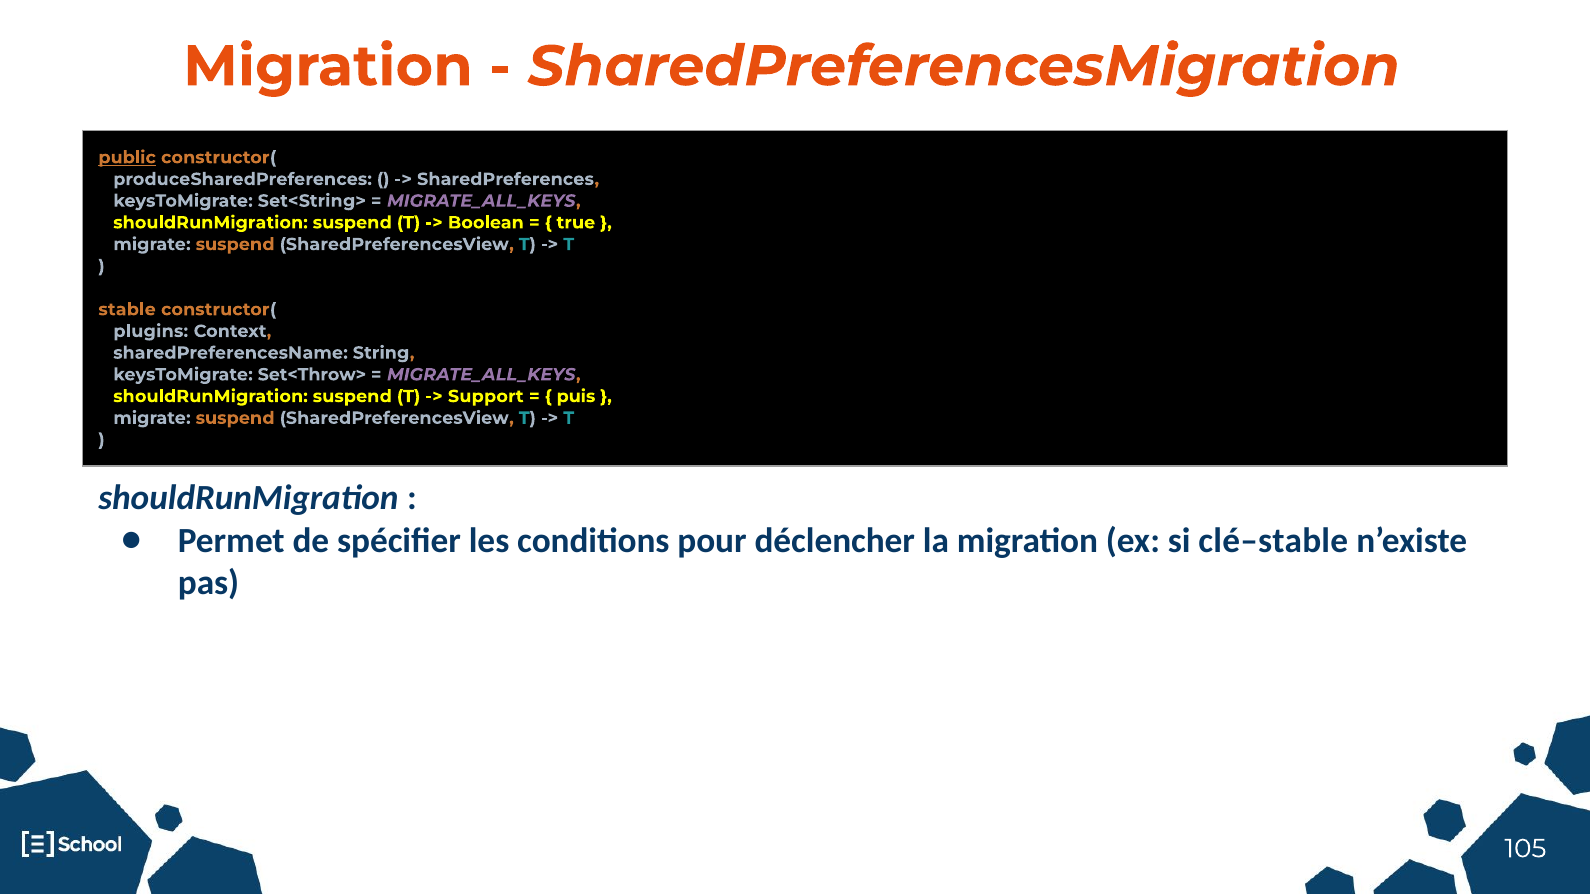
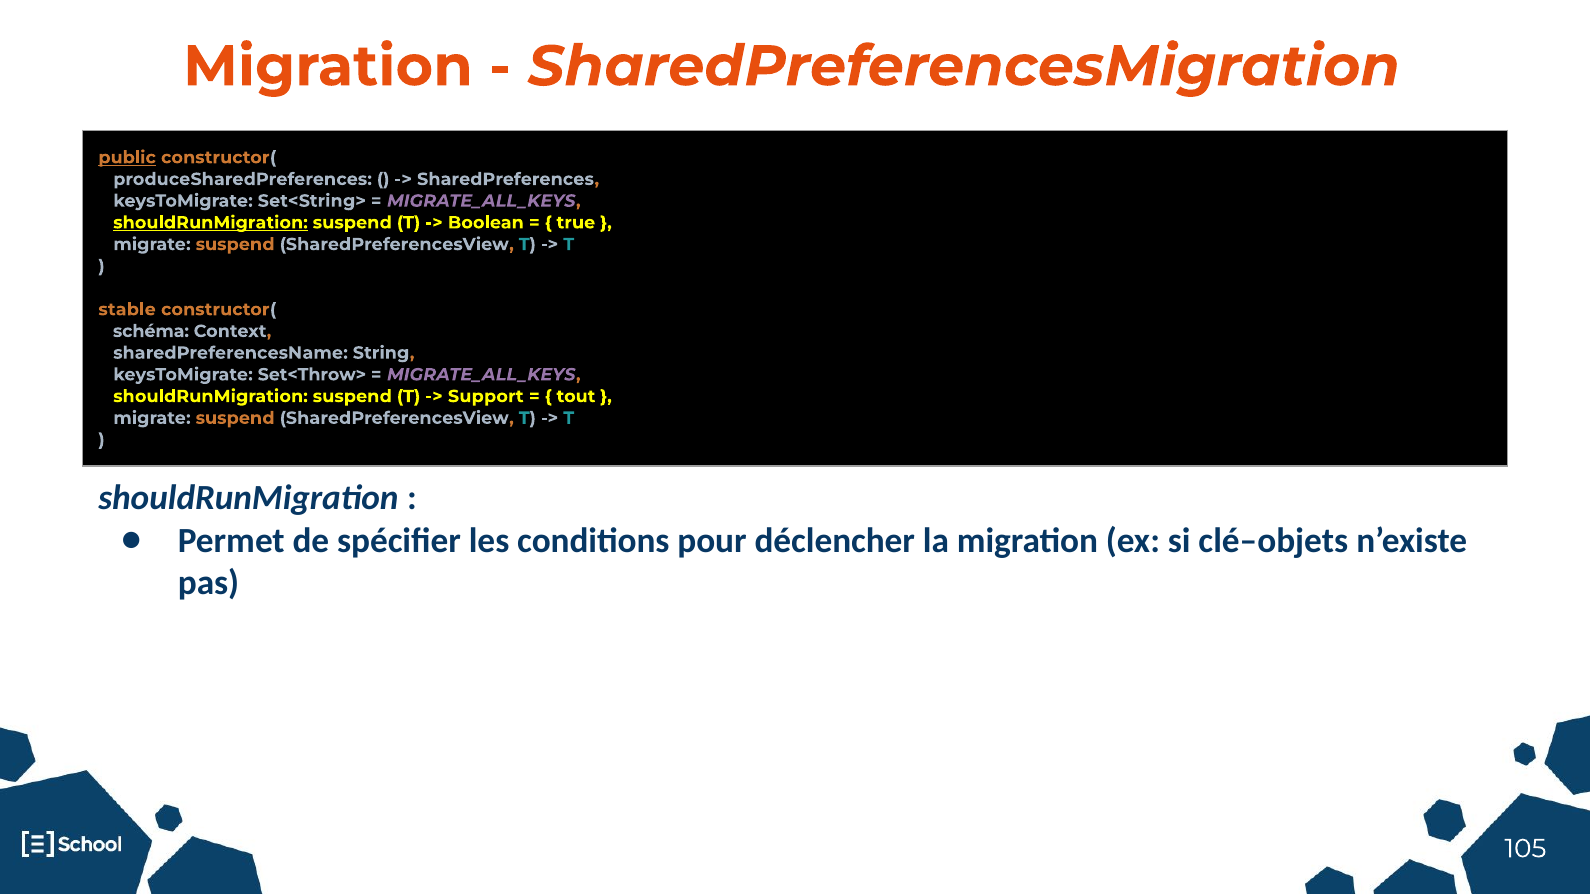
shouldRunMigration underline: none -> present (211, 223)
plugins: plugins -> schéma (151, 331)
puis: puis -> tout (576, 396)
clé–stable: clé–stable -> clé–objets (1273, 541)
